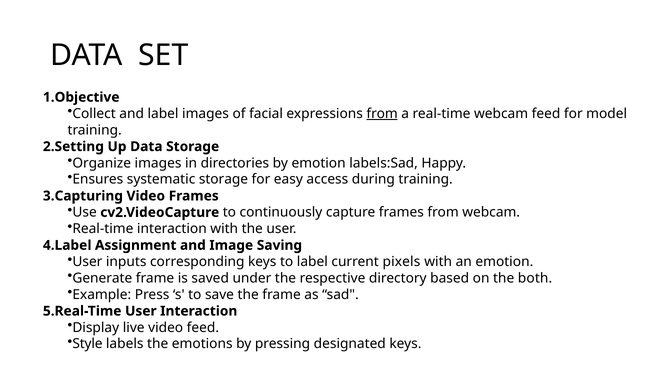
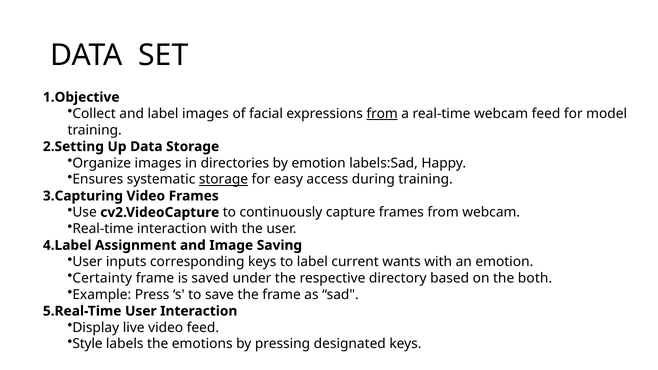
storage underline: none -> present (223, 180)
pixels: pixels -> wants (402, 262)
Generate: Generate -> Certainty (102, 278)
